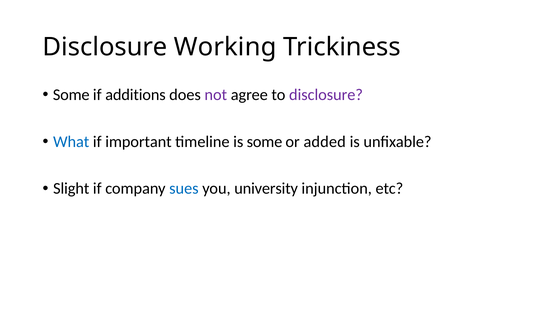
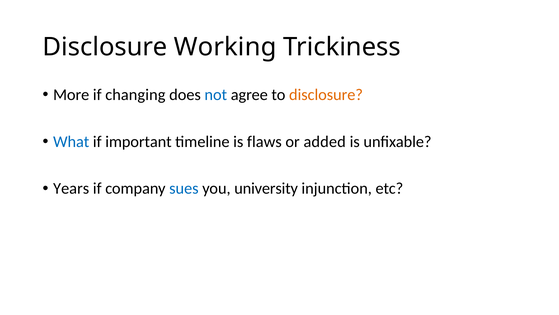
Some: Some -> More (71, 95)
additions: additions -> changing (135, 95)
not colour: purple -> blue (216, 95)
disclosure colour: purple -> orange (326, 95)
is some: some -> flaws (264, 141)
Slight: Slight -> Years (71, 188)
